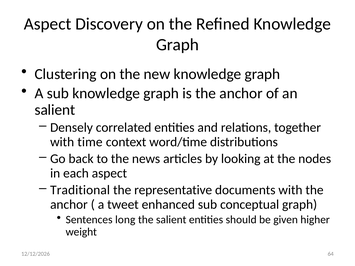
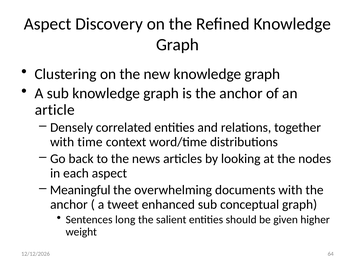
salient: salient -> article (55, 110)
Traditional: Traditional -> Meaningful (80, 190)
representative: representative -> overwhelming (173, 190)
